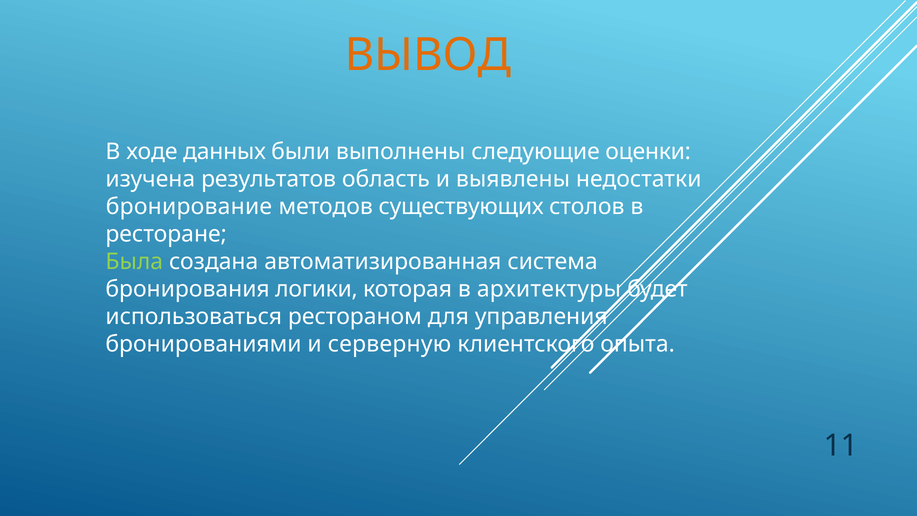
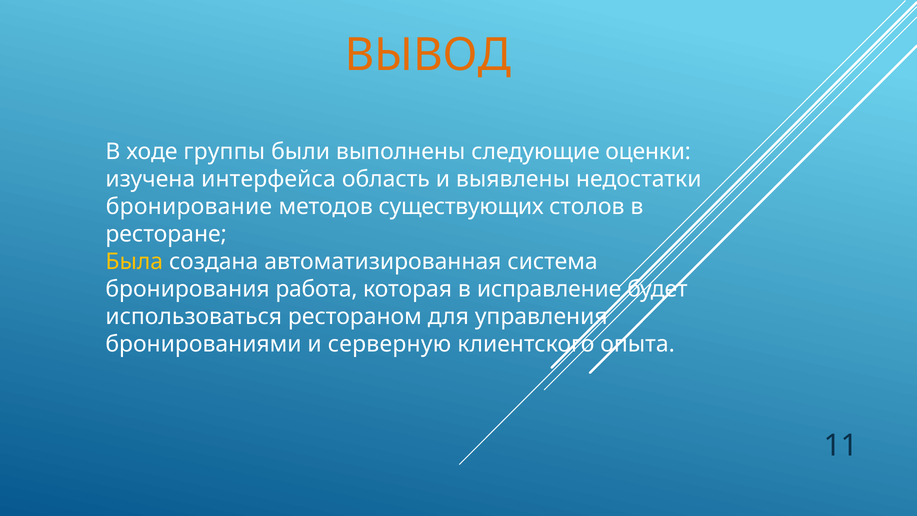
данных: данных -> группы (224, 151)
результатов: результатов -> интерфейса (268, 179)
Была colour: light green -> yellow (134, 261)
логики: логики -> работа (316, 289)
архитектуры: архитектуры -> исправление (549, 289)
